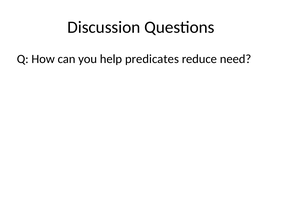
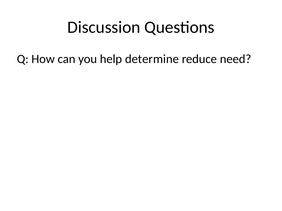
predicates: predicates -> determine (152, 59)
